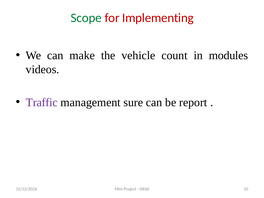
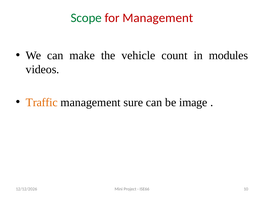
for Implementing: Implementing -> Management (158, 18)
Traffic colour: purple -> orange (42, 102)
report: report -> image (193, 102)
